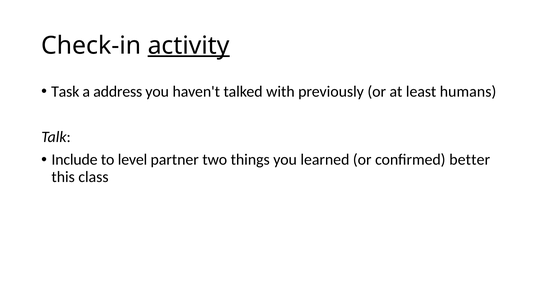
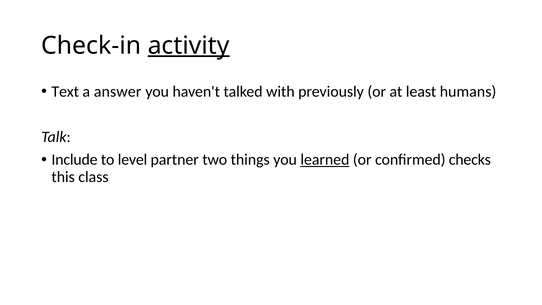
Task: Task -> Text (65, 92)
address: address -> answer (118, 92)
learned underline: none -> present (325, 160)
better: better -> checks (470, 160)
